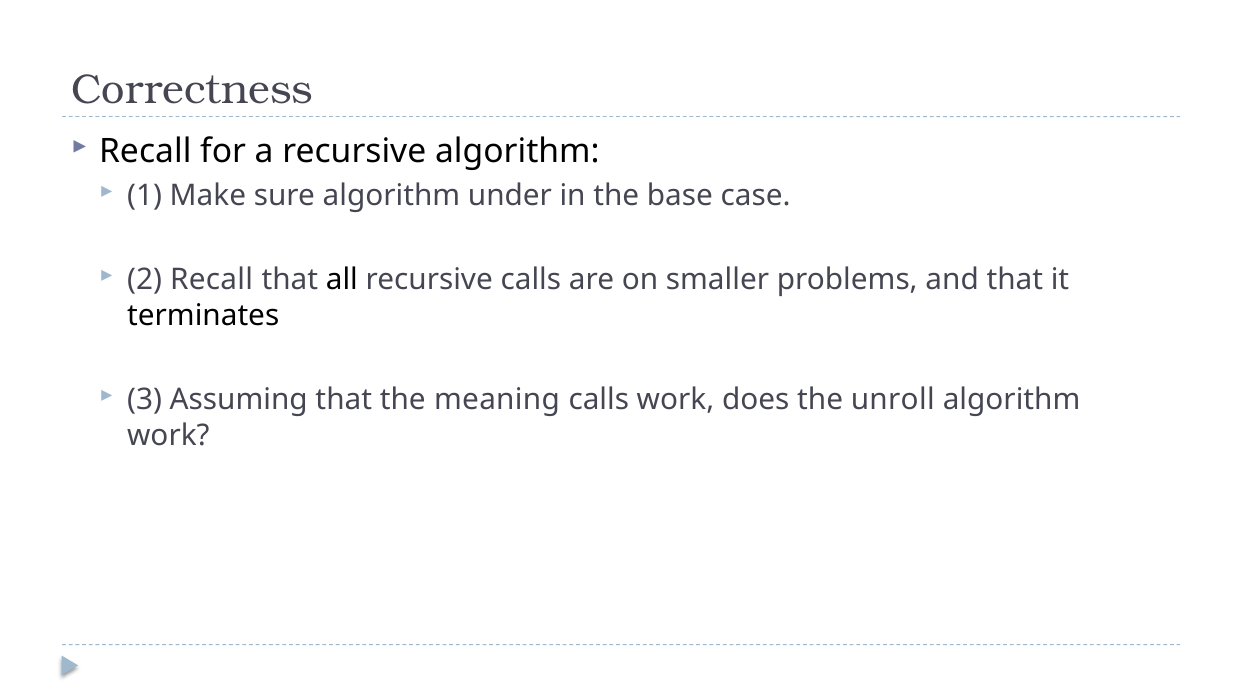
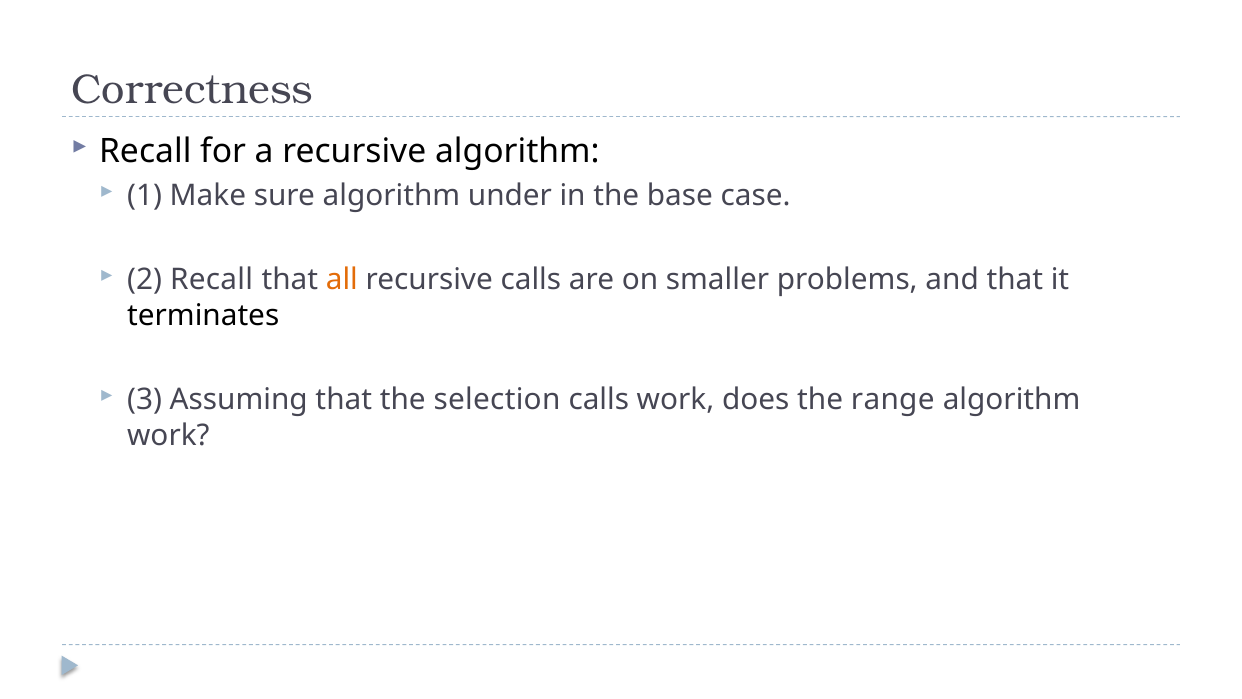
all colour: black -> orange (342, 280)
meaning: meaning -> selection (497, 400)
unroll: unroll -> range (893, 400)
